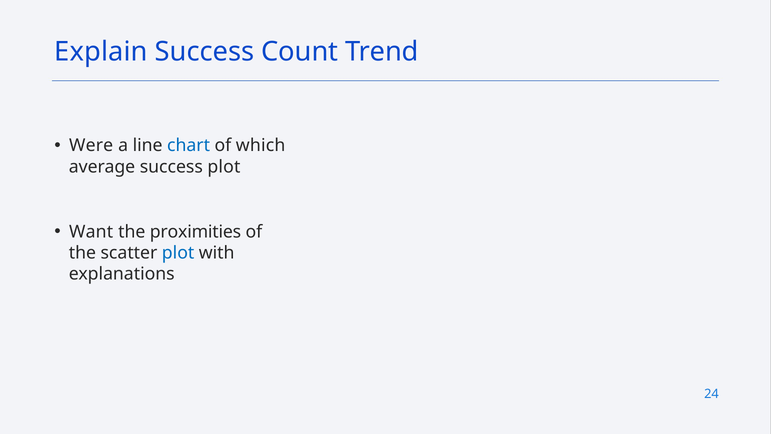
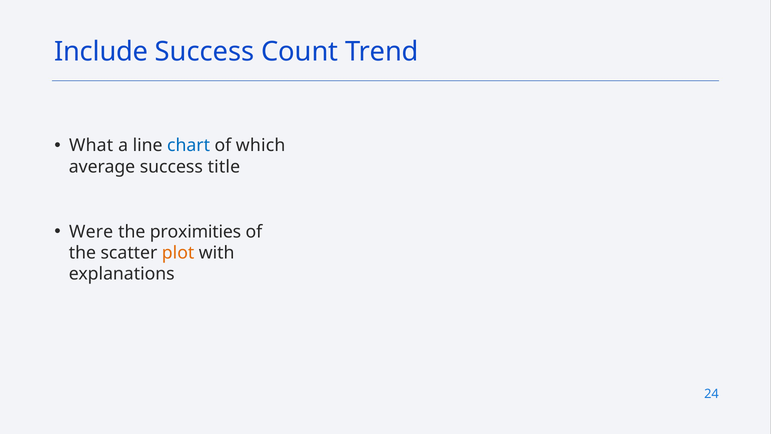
Explain: Explain -> Include (101, 52)
Were: Were -> What (91, 146)
success plot: plot -> title (224, 167)
Want: Want -> Were (91, 232)
plot colour: blue -> orange (178, 253)
